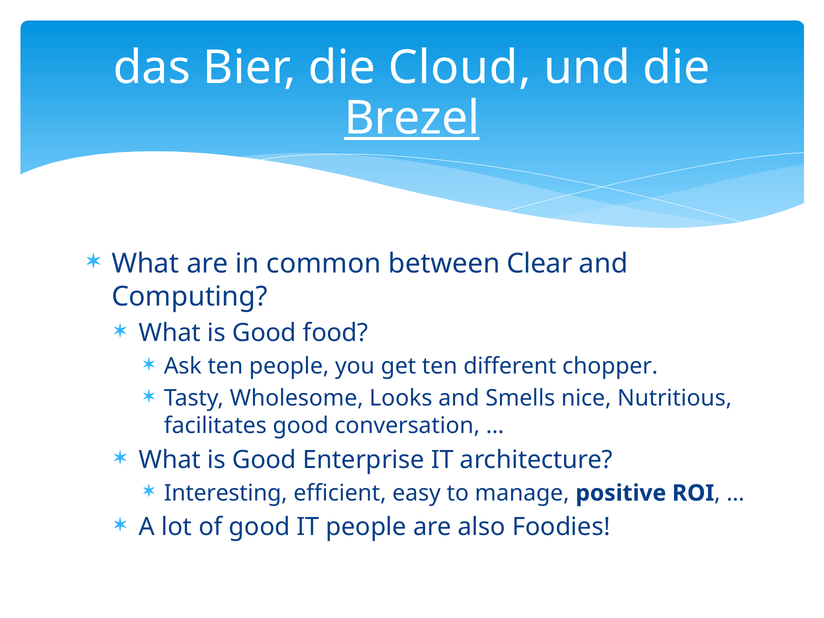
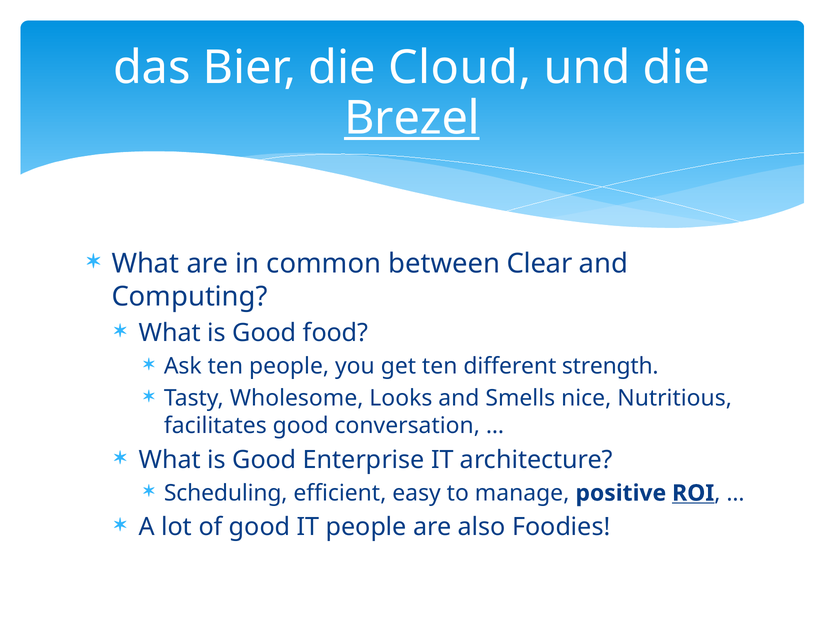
chopper: chopper -> strength (610, 366)
Interesting: Interesting -> Scheduling (226, 493)
ROI underline: none -> present (693, 493)
